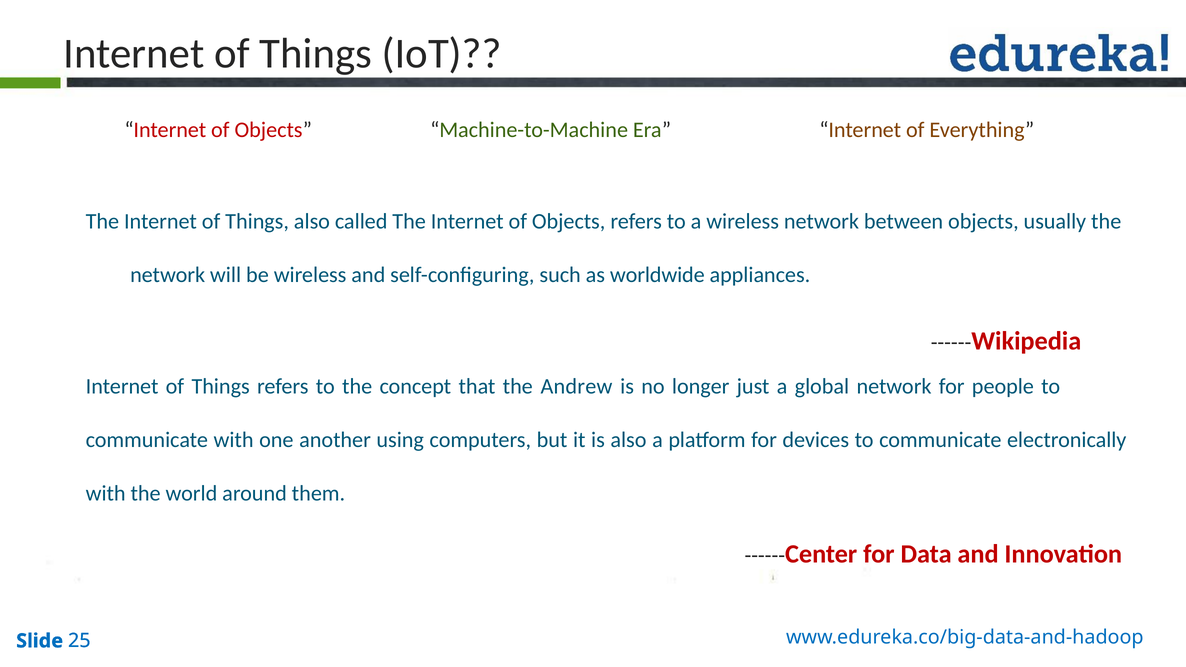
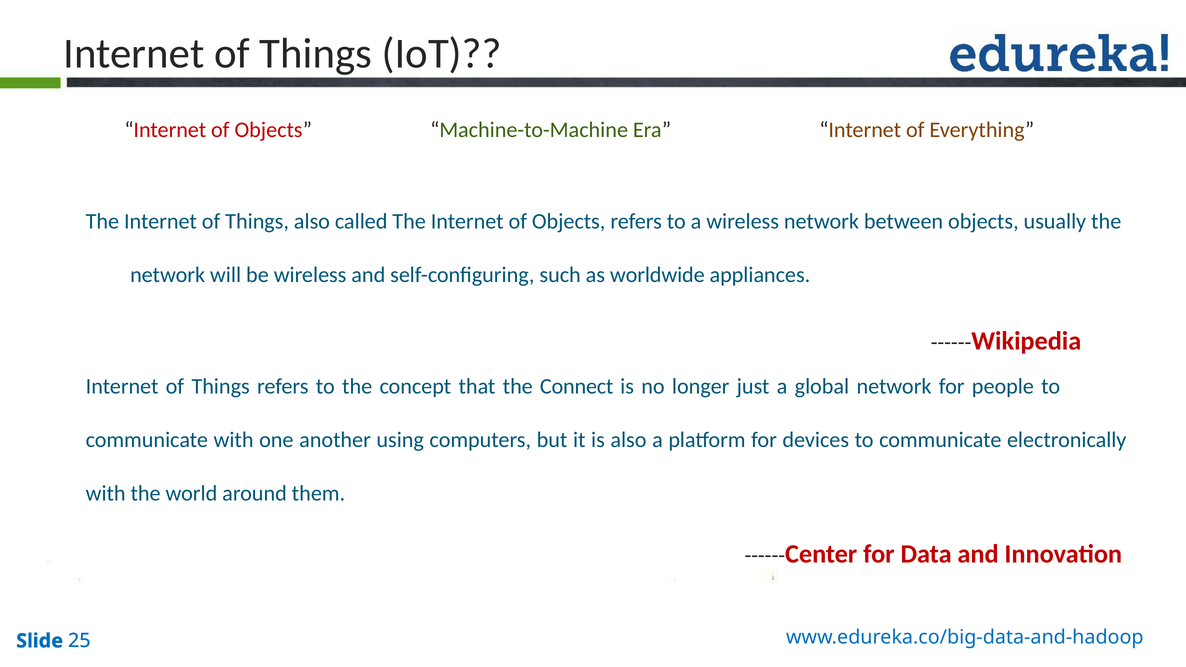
Andrew: Andrew -> Connect (577, 387)
